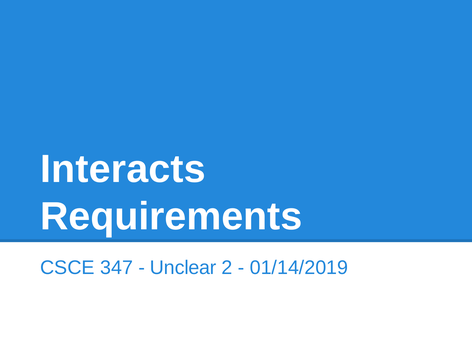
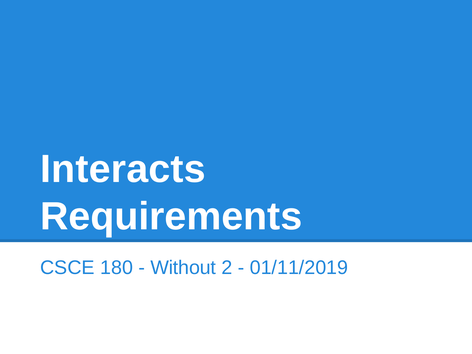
347: 347 -> 180 (117, 268)
Unclear: Unclear -> Without (183, 268)
01/14/2019: 01/14/2019 -> 01/11/2019 (299, 268)
